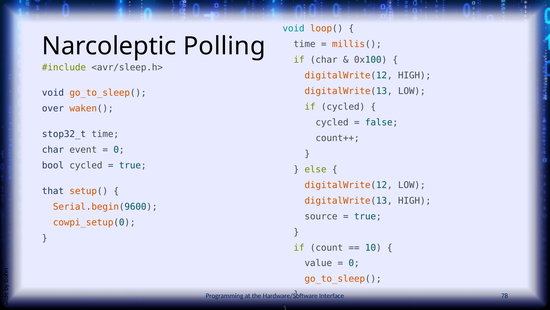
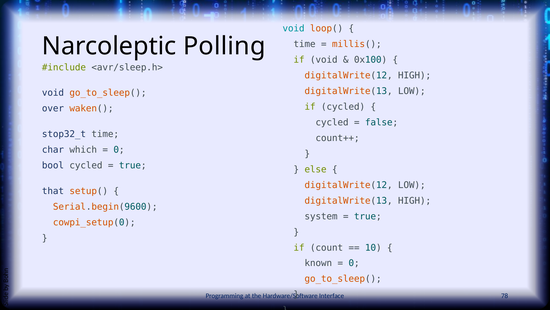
if char: char -> void (324, 60)
event: event -> which (83, 150)
source: source -> system (321, 216)
value: value -> known (318, 263)
